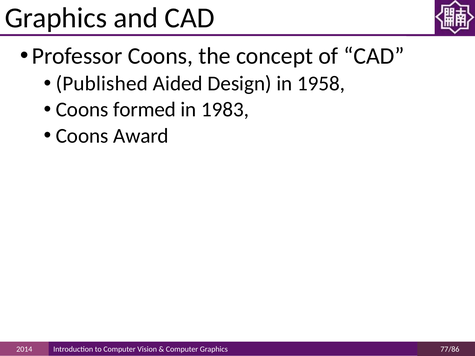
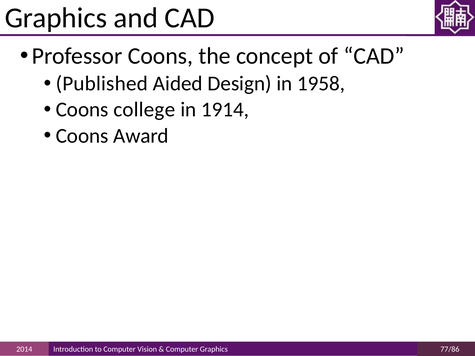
formed: formed -> college (144, 110)
1983: 1983 -> 1914 (225, 110)
